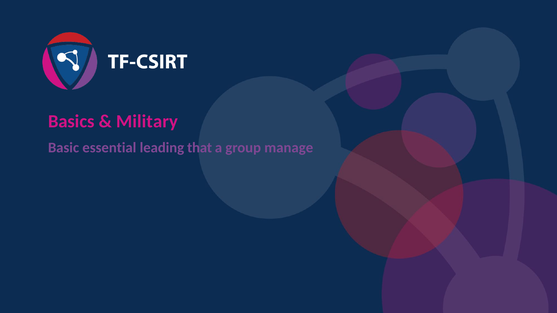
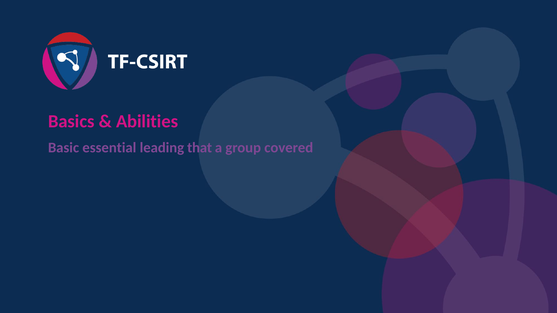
Military: Military -> Abilities (147, 121)
manage: manage -> covered (289, 148)
